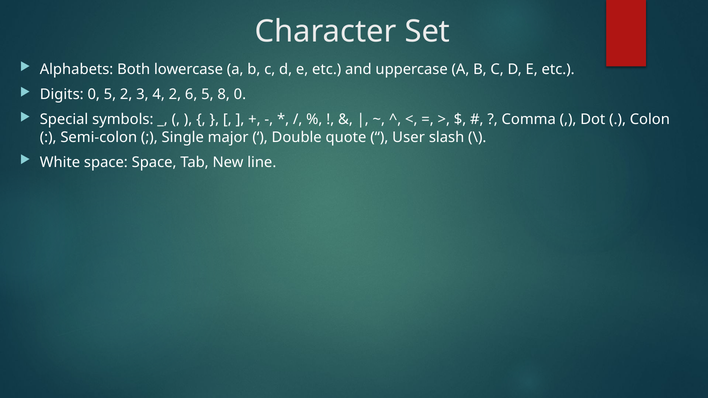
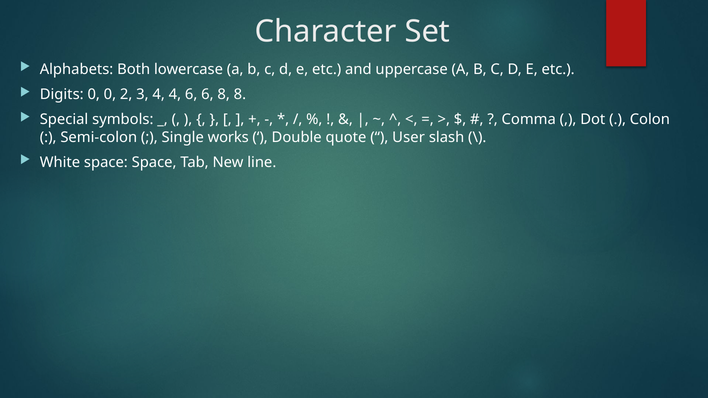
0 5: 5 -> 0 (110, 94)
4 2: 2 -> 4 (175, 94)
6 5: 5 -> 6 (207, 94)
8 0: 0 -> 8 (240, 94)
major: major -> works (228, 137)
